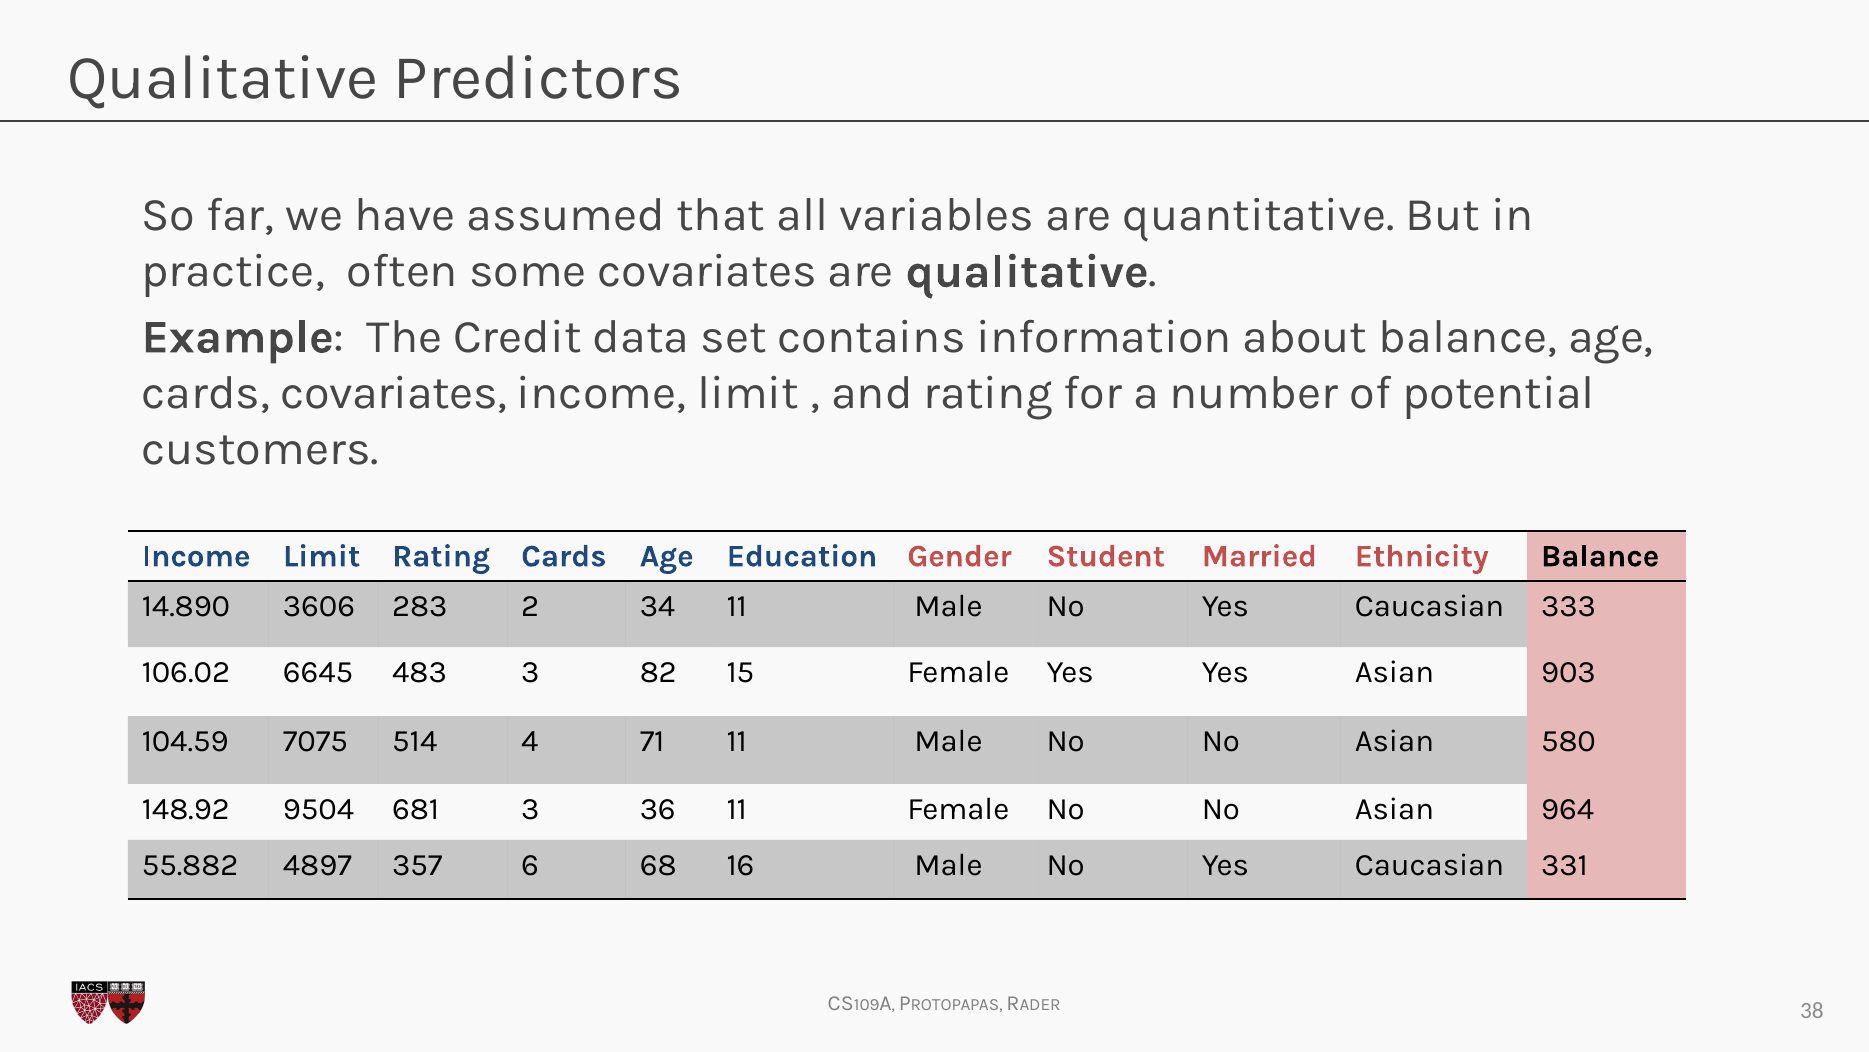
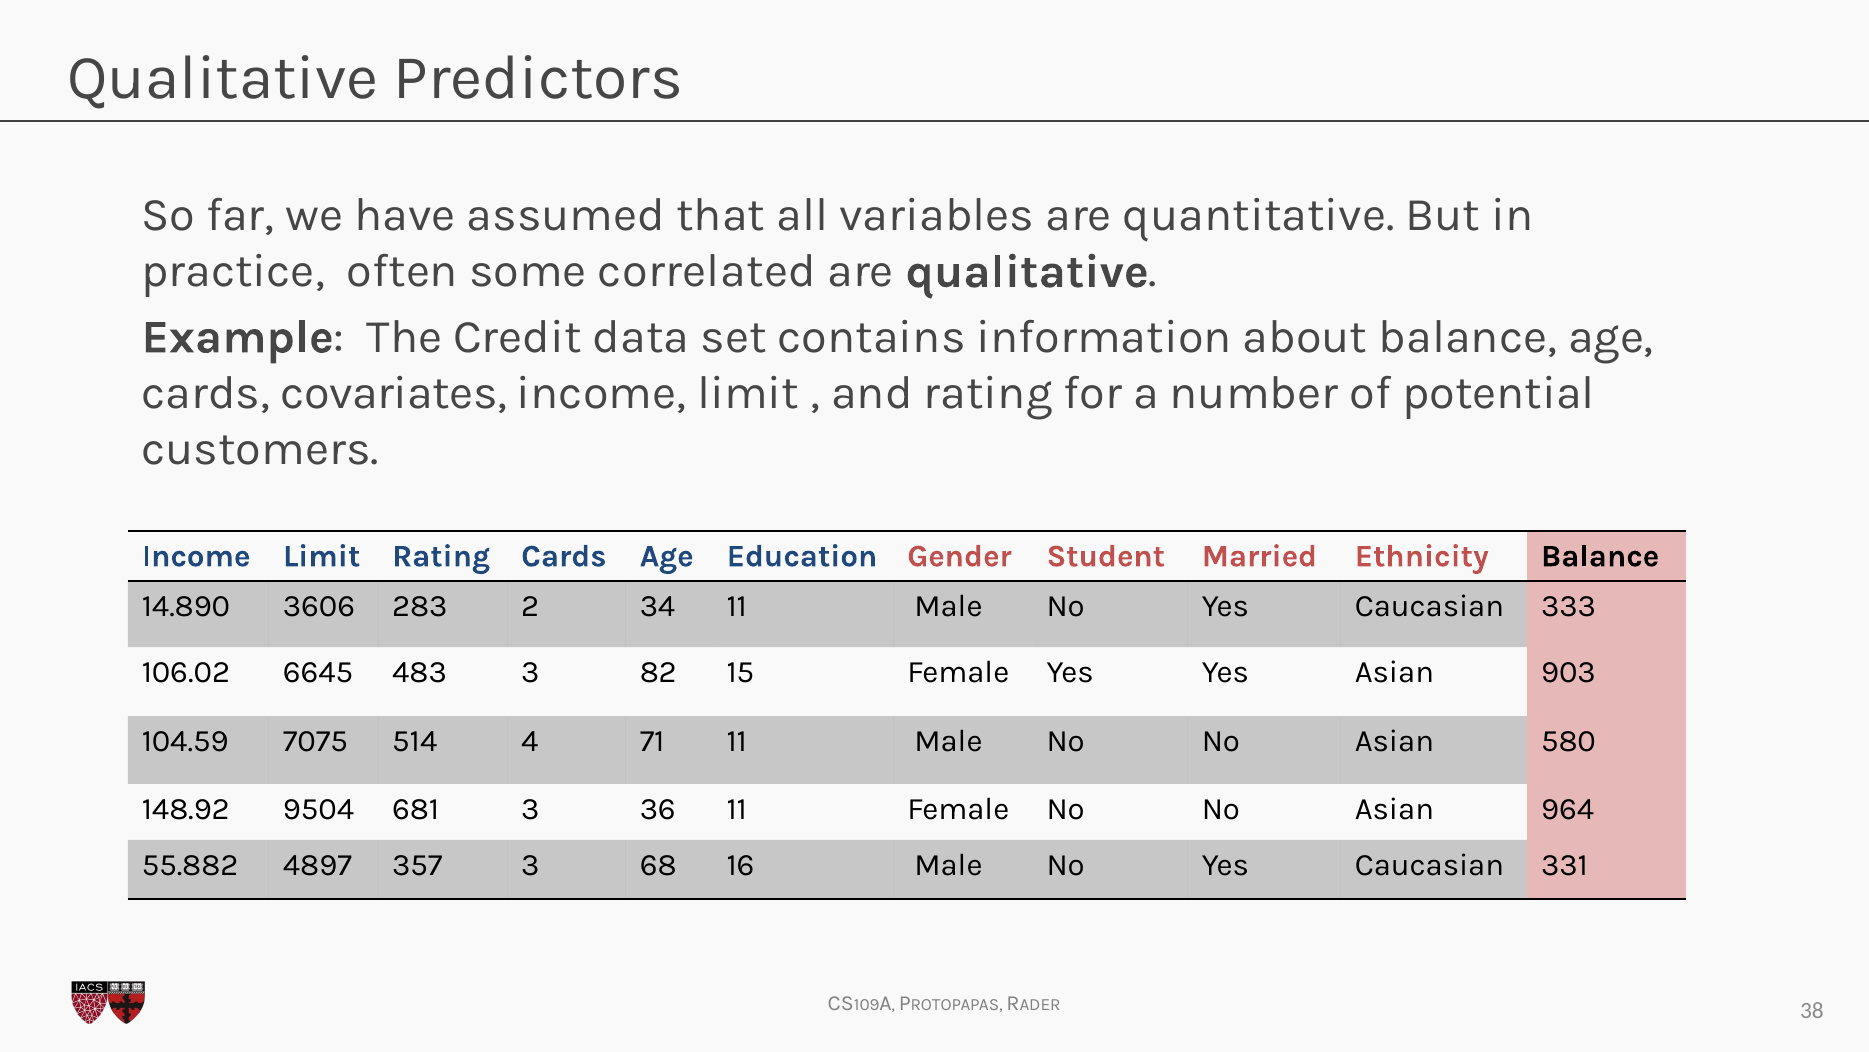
some covariates: covariates -> correlated (707, 271)
357 6: 6 -> 3 (530, 865)
